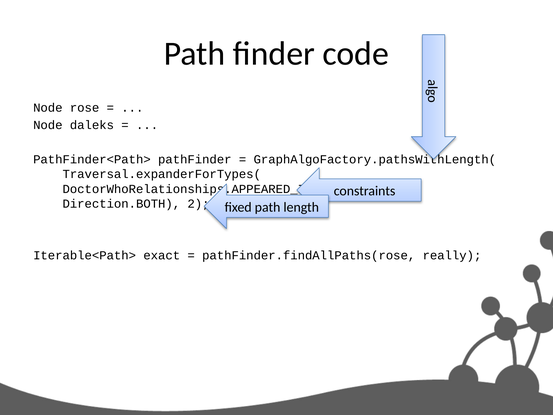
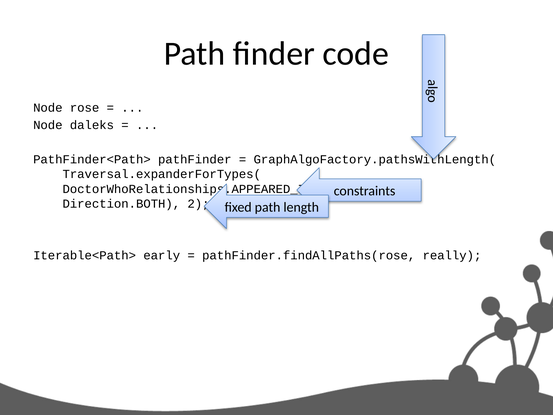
exact: exact -> early (162, 255)
